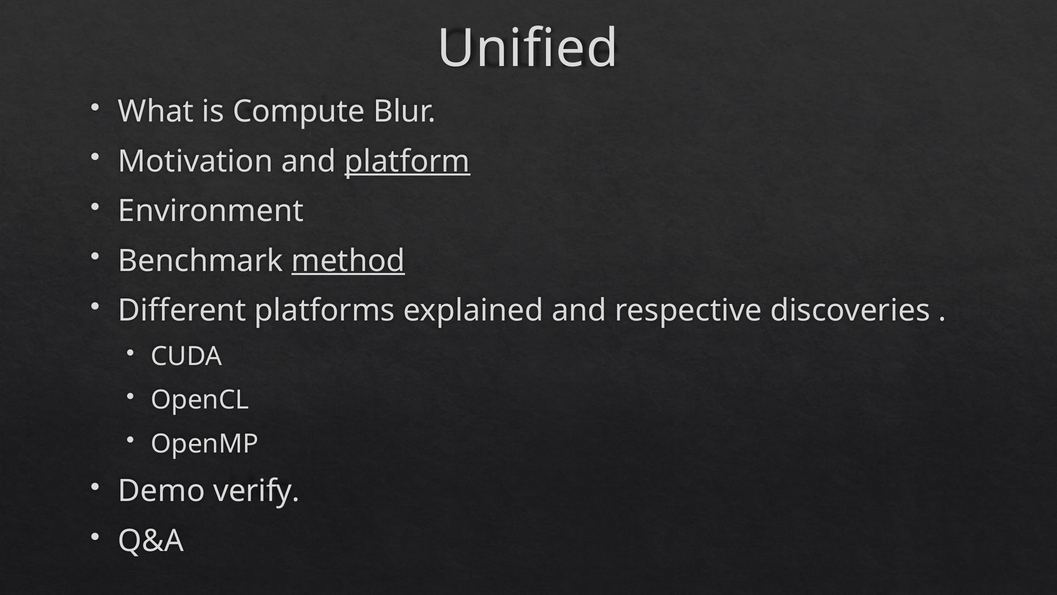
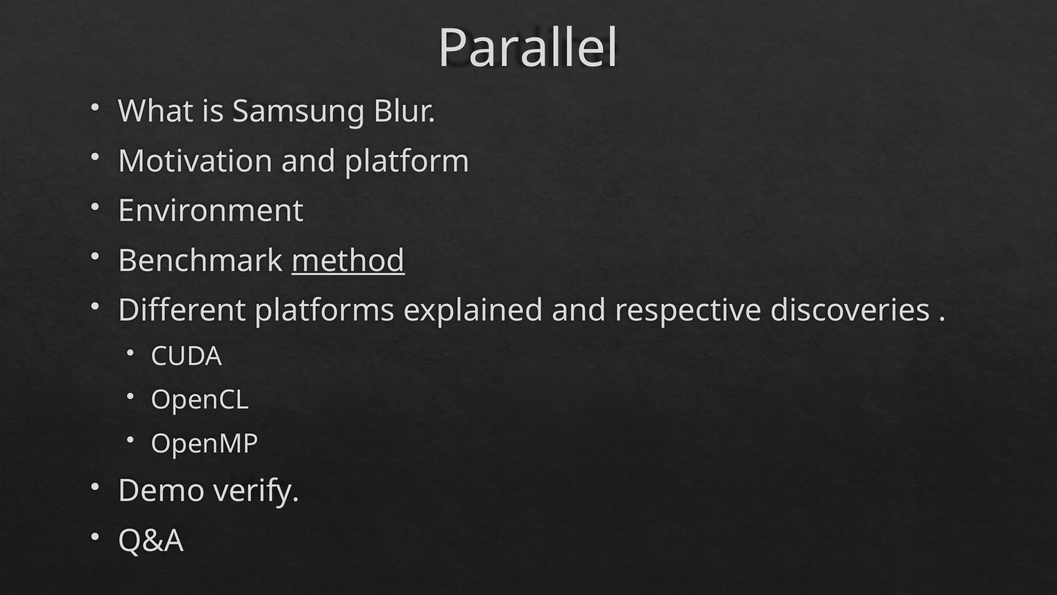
Unified: Unified -> Parallel (528, 49)
Compute: Compute -> Samsung (299, 112)
platform underline: present -> none (407, 161)
